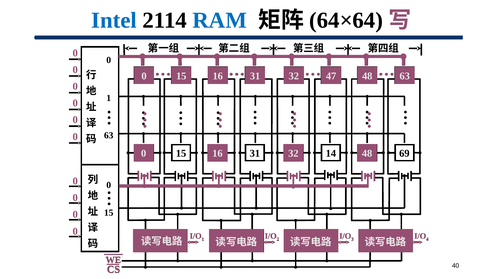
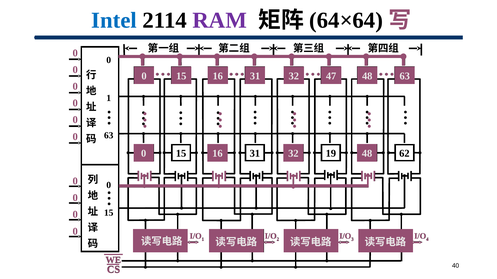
RAM colour: blue -> purple (220, 20)
14: 14 -> 19 (331, 154)
69: 69 -> 62 (404, 154)
